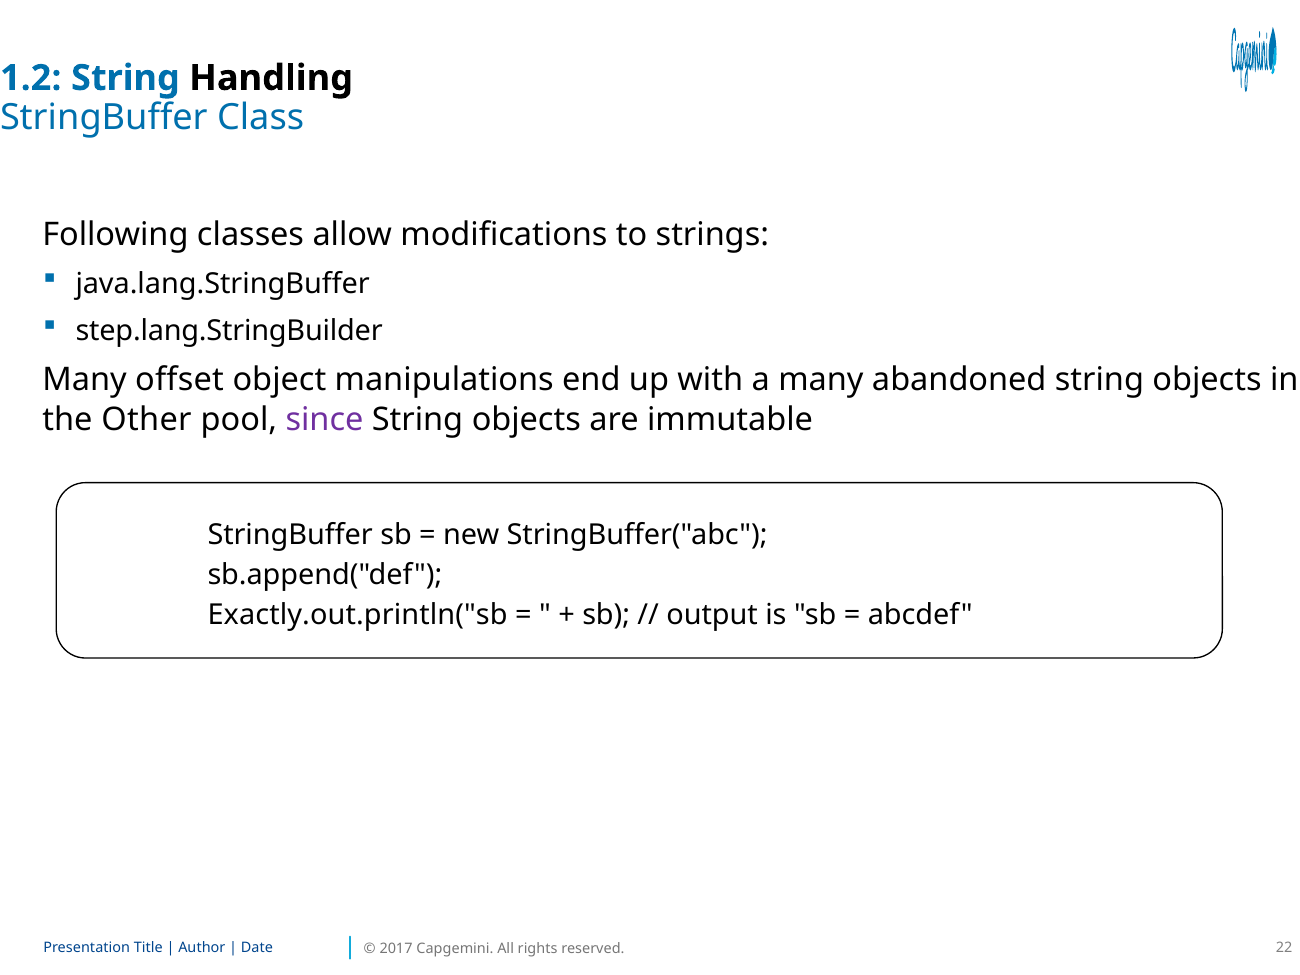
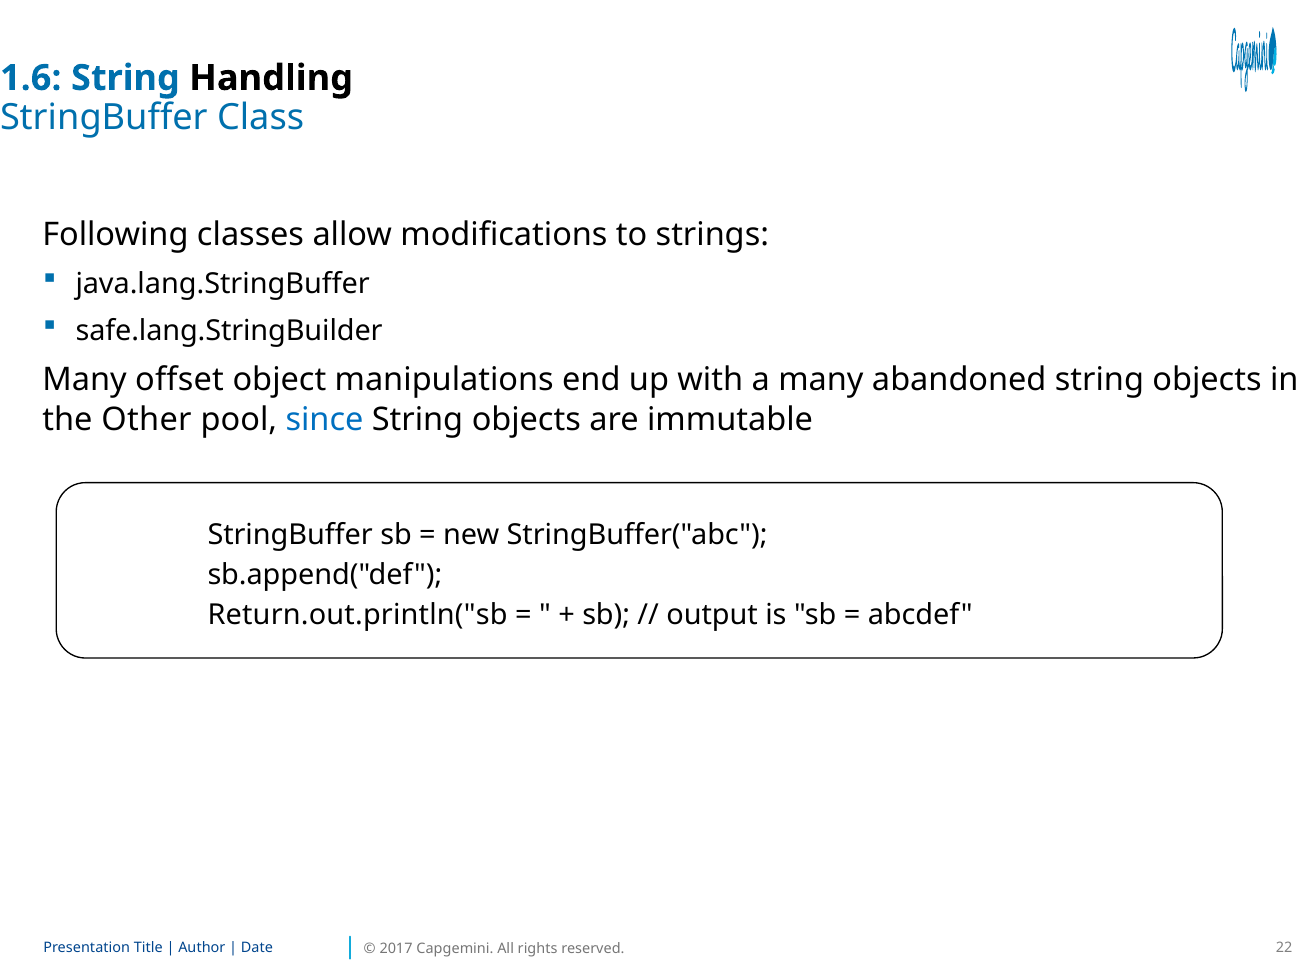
1.2: 1.2 -> 1.6 (31, 78)
step.lang.StringBuilder: step.lang.StringBuilder -> safe.lang.StringBuilder (229, 331)
since colour: purple -> blue (324, 419)
Exactly.out.println("sb: Exactly.out.println("sb -> Return.out.println("sb (358, 615)
